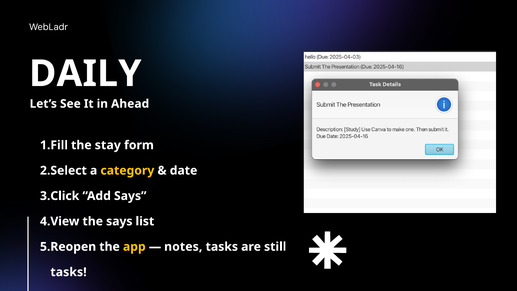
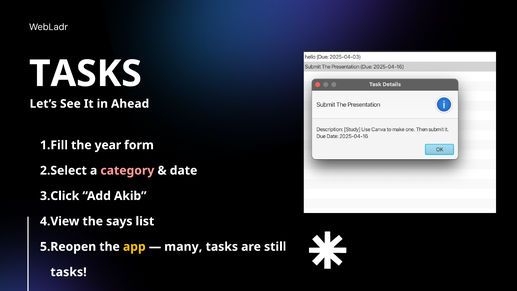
DAILY: DAILY -> TASKS (85, 74)
stay: stay -> year (108, 145)
category colour: yellow -> pink (127, 170)
Add Says: Says -> Akib (130, 196)
notes: notes -> many (183, 247)
